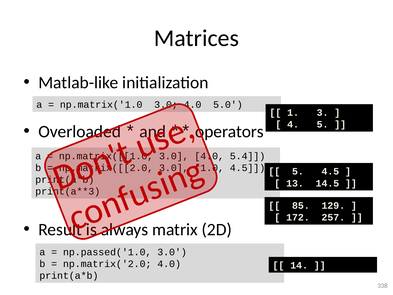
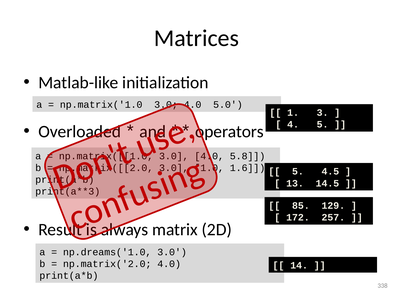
5.4: 5.4 -> 5.8 (248, 156)
4.5: 4.5 -> 1.6 (248, 168)
np.passed('1.0: np.passed('1.0 -> np.dreams('1.0 (107, 252)
